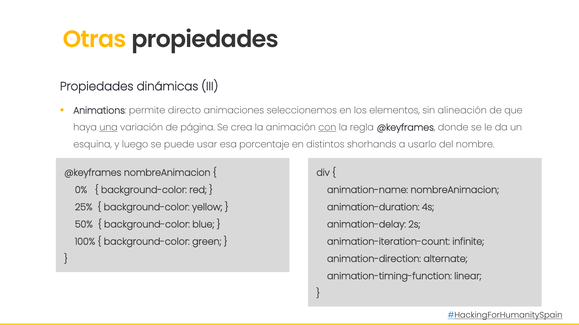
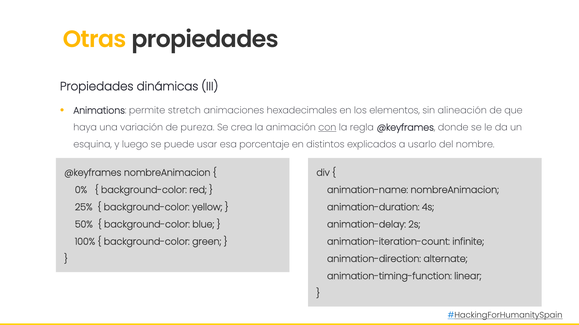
directo: directo -> stretch (184, 111)
seleccionemos: seleccionemos -> hexadecimales (302, 111)
una underline: present -> none (109, 128)
página: página -> pureza (197, 128)
shorhands: shorhands -> explicados (372, 145)
